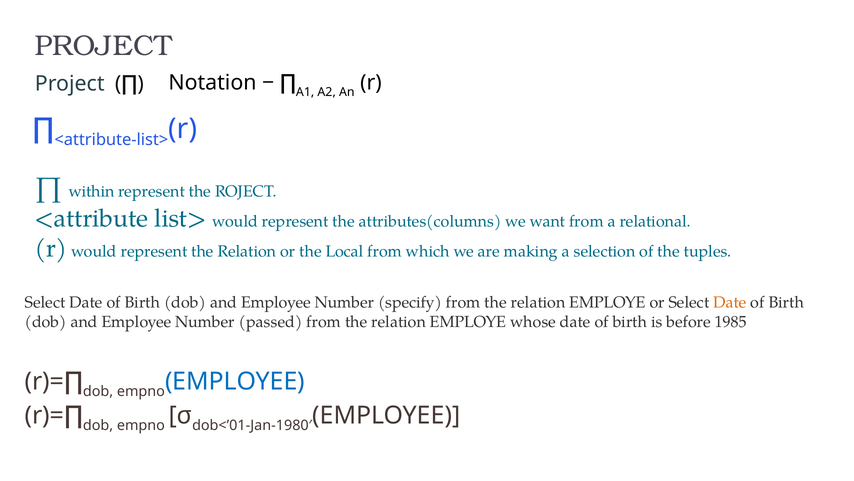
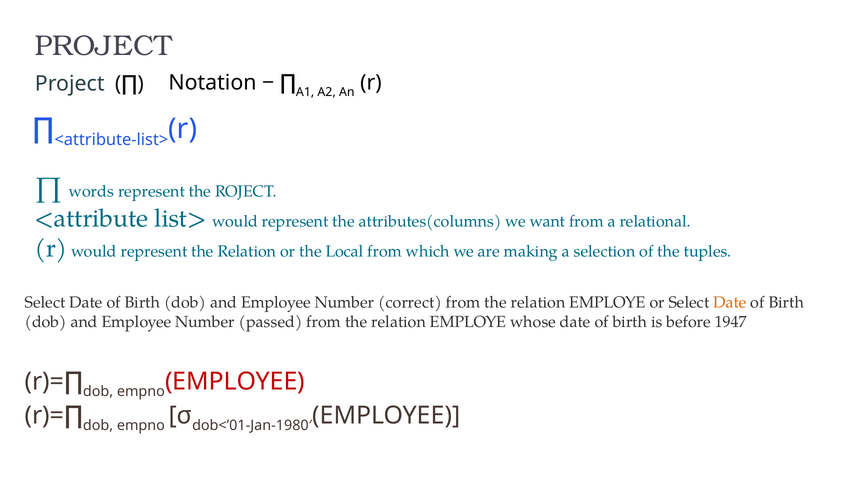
within: within -> words (91, 191)
specify: specify -> correct (410, 302)
1985: 1985 -> 1947 (731, 321)
EMPLOYEE colour: blue -> red (235, 381)
